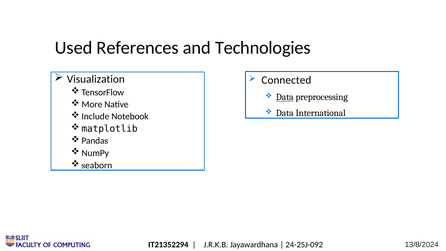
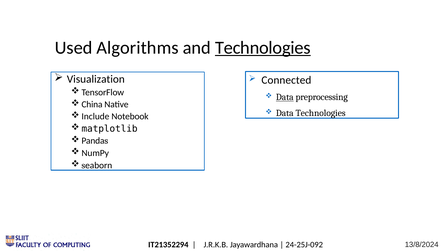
References: References -> Algorithms (138, 48)
Technologies underline: none -> present (263, 48)
More: More -> China (92, 105)
Data International: International -> Technologies (321, 113)
